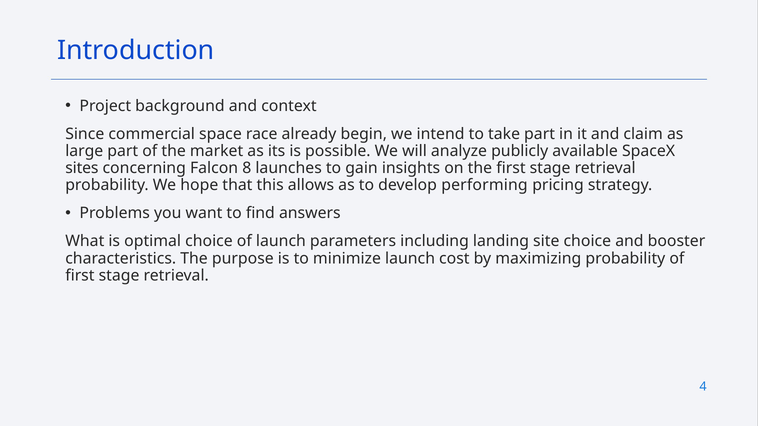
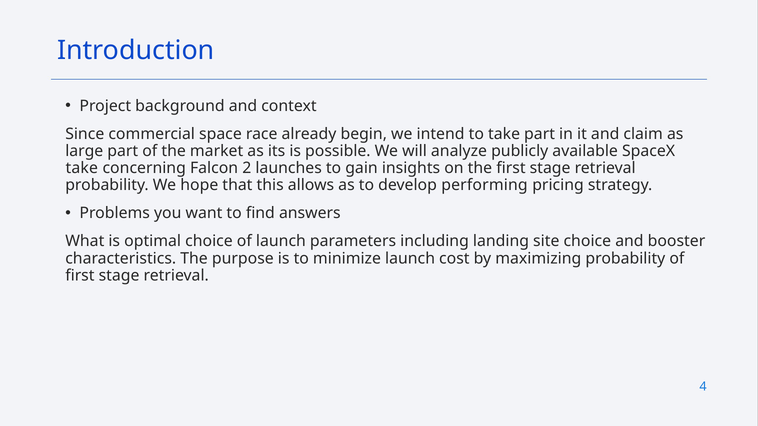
sites: sites -> take (82, 168)
8: 8 -> 2 (247, 168)
